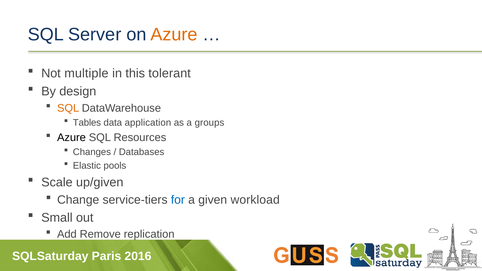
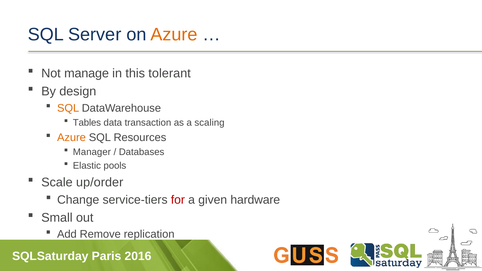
multiple: multiple -> manage (87, 73)
application: application -> transaction (148, 123)
groups: groups -> scaling (210, 123)
Azure colour: black -> orange (71, 138)
Changes: Changes -> Manager (92, 152)
up/given: up/given -> up/order (100, 182)
for colour: blue -> red (178, 200)
workload: workload -> hardware (255, 200)
